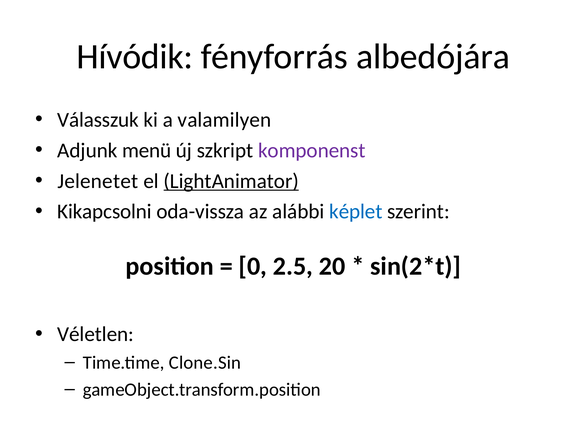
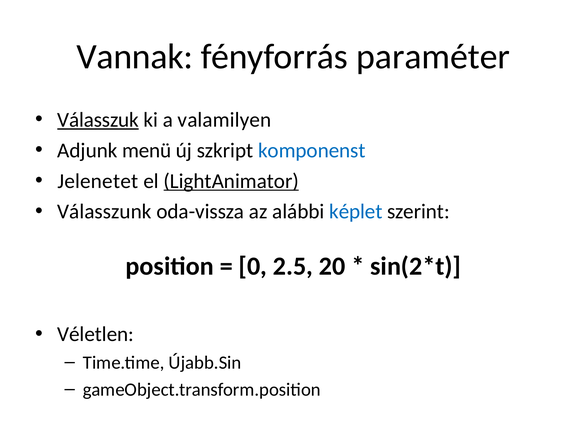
Hívódik: Hívódik -> Vannak (135, 57)
albedójára: albedójára -> paraméter (433, 57)
Válasszuk underline: none -> present (98, 120)
komponenst colour: purple -> blue (312, 151)
Kikapcsolni: Kikapcsolni -> Válasszunk (104, 212)
Clone.Sin: Clone.Sin -> Újabb.Sin (205, 363)
